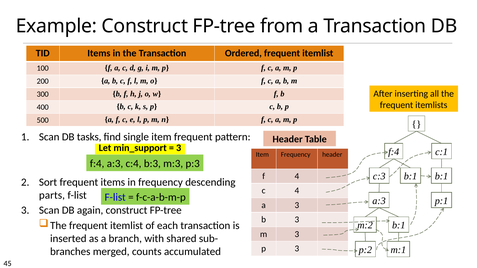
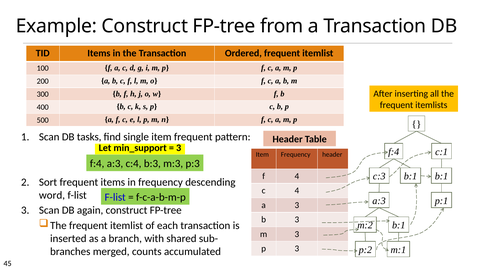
parts: parts -> word (52, 196)
